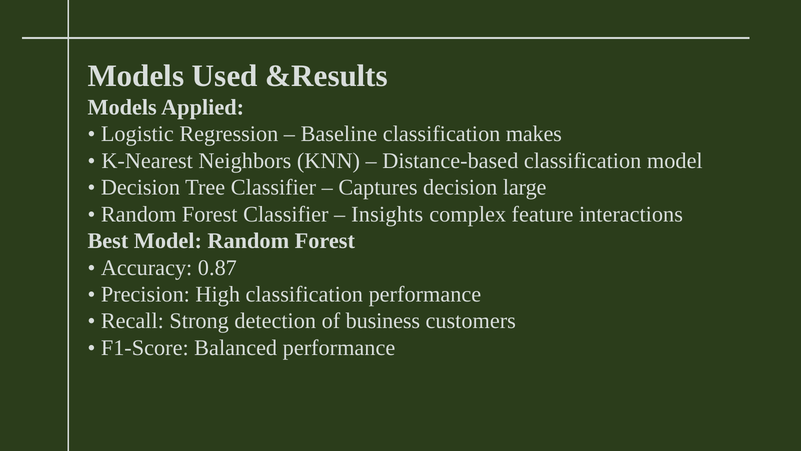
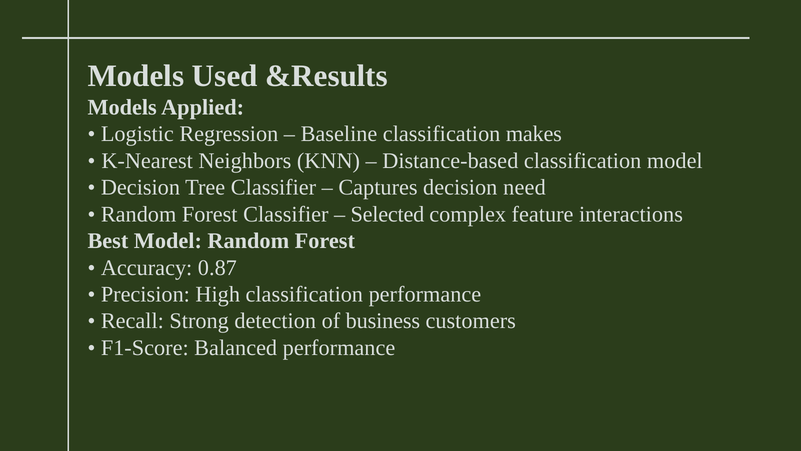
large: large -> need (524, 187)
Insights: Insights -> Selected (387, 214)
